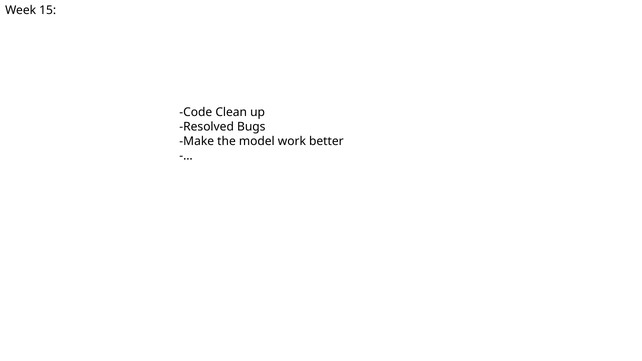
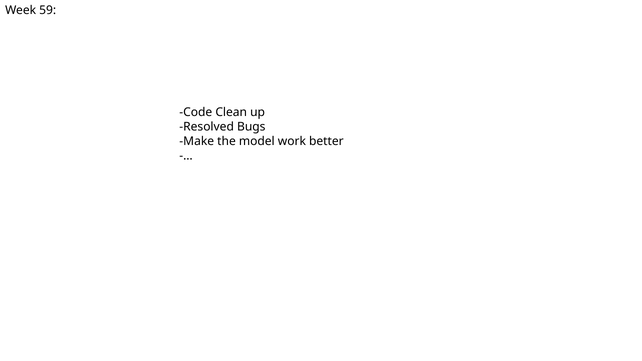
15: 15 -> 59 (48, 10)
